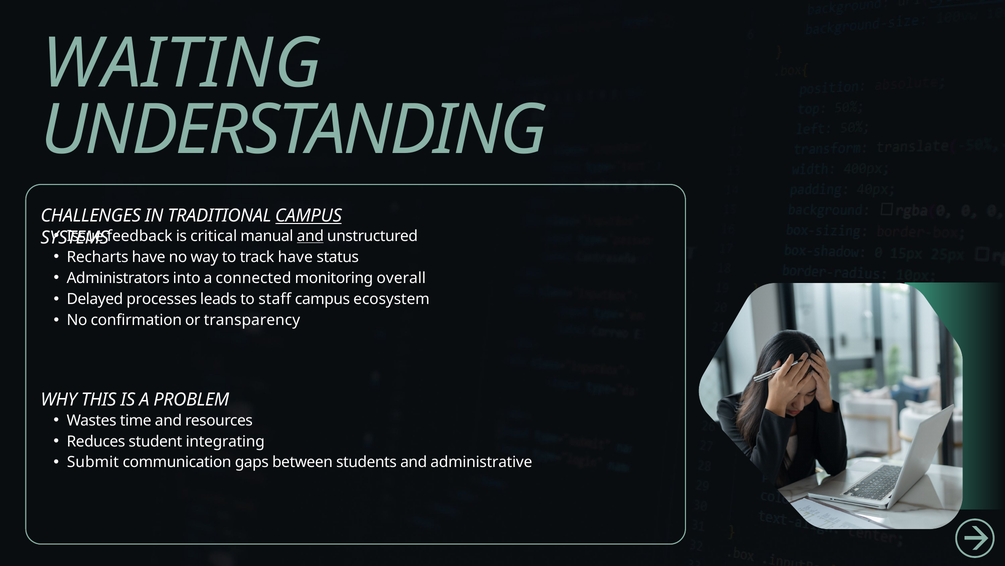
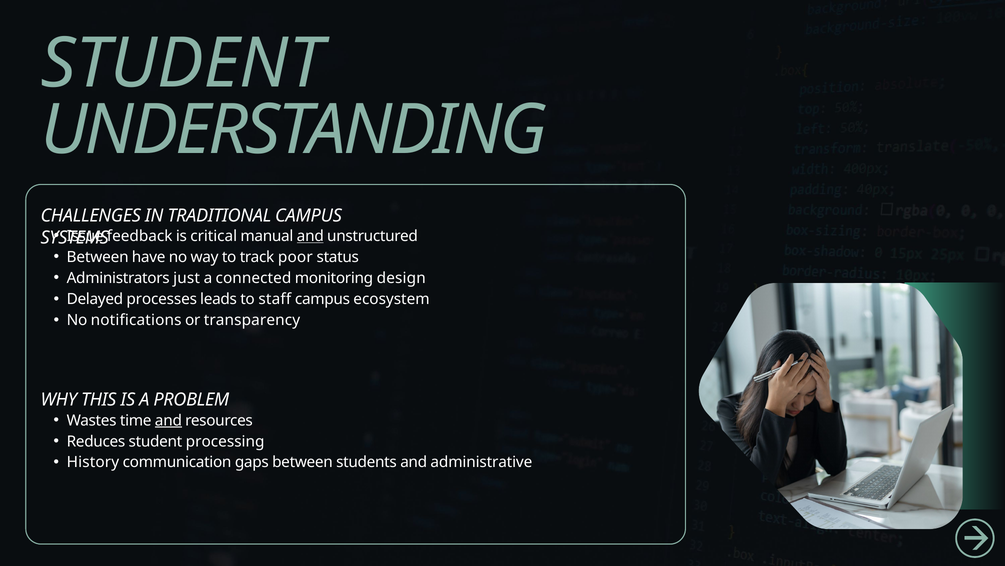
WAITING: WAITING -> STUDENT (182, 64)
CAMPUS underline: present -> none (309, 216)
Recharts: Recharts -> Between (98, 257)
track have: have -> poor (295, 257)
into: into -> just (187, 278)
overall: overall -> design (401, 278)
confirmation: confirmation -> notifications (136, 320)
and underline: none -> present (168, 420)
integrating: integrating -> processing (225, 441)
Submit: Submit -> History (93, 462)
